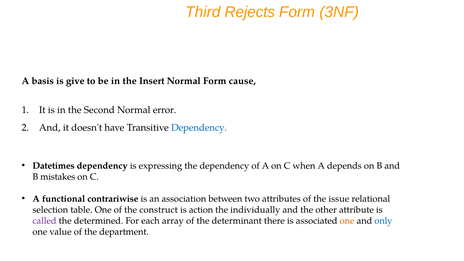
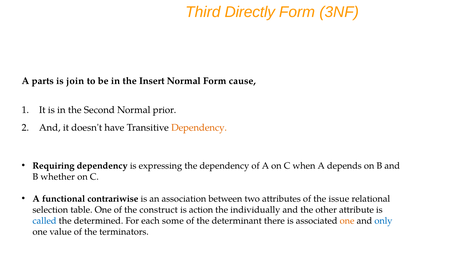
Rejects: Rejects -> Directly (250, 12)
basis: basis -> parts (43, 81)
give: give -> join (75, 81)
error: error -> prior (165, 110)
Dependency colour: blue -> orange (199, 128)
Datetimes: Datetimes -> Requiring (54, 166)
mistakes: mistakes -> whether (58, 177)
called colour: purple -> blue (45, 221)
array: array -> some (173, 221)
department: department -> terminators (124, 232)
